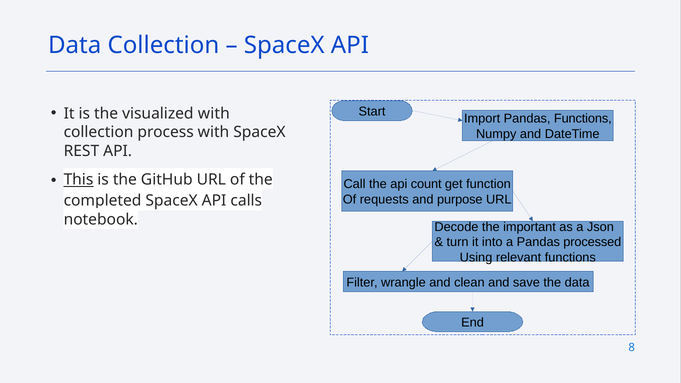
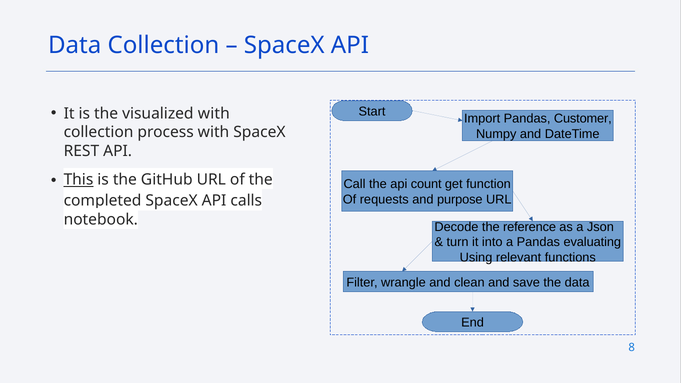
Pandas Functions: Functions -> Customer (583, 119)
important: important -> reference (530, 227)
processed: processed -> evaluating (592, 242)
